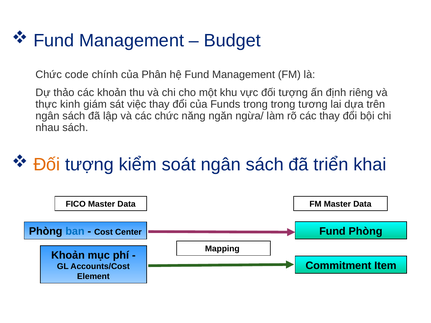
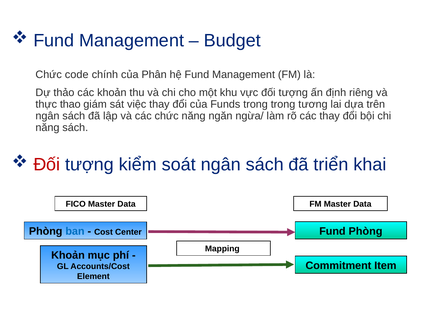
kinh: kinh -> thao (70, 104)
nhau: nhau -> năng (47, 128)
Đối colour: orange -> red (47, 165)
